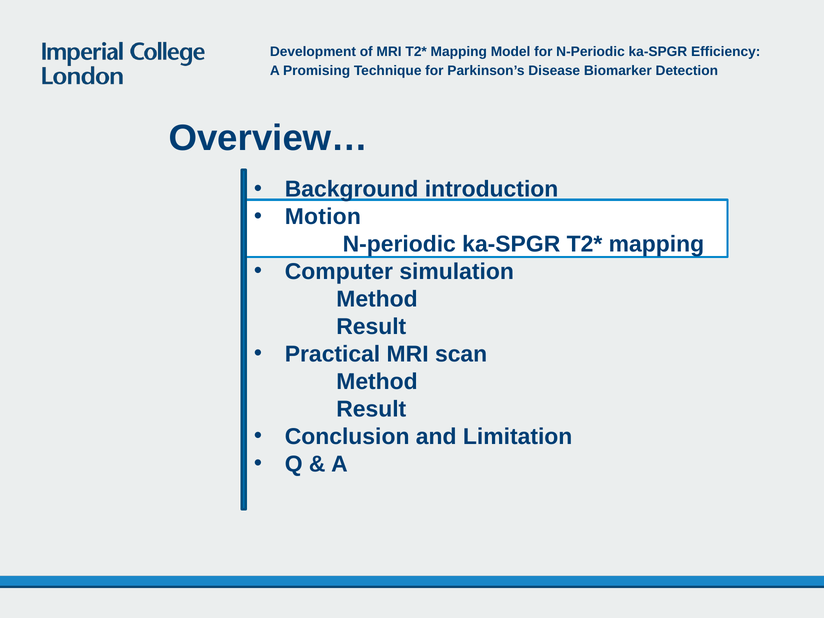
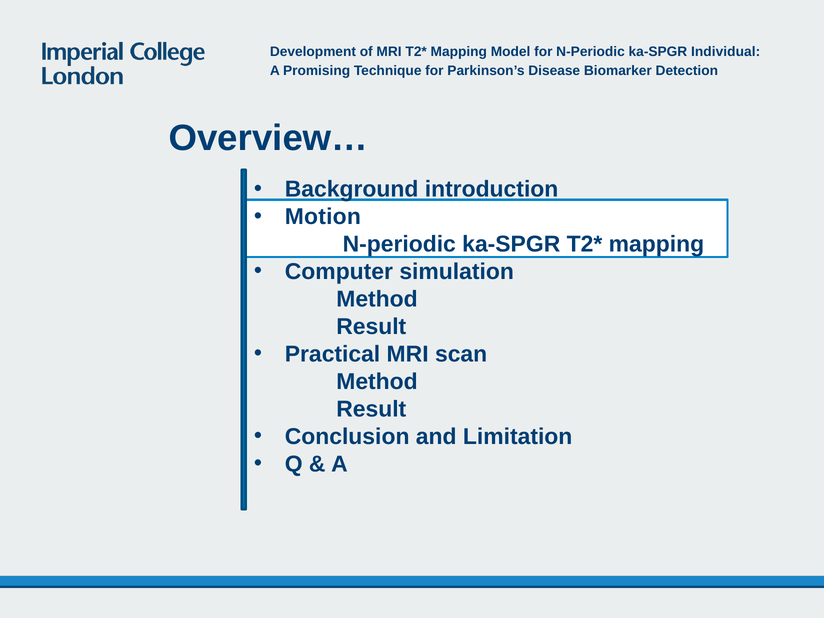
Efficiency: Efficiency -> Individual (726, 52)
